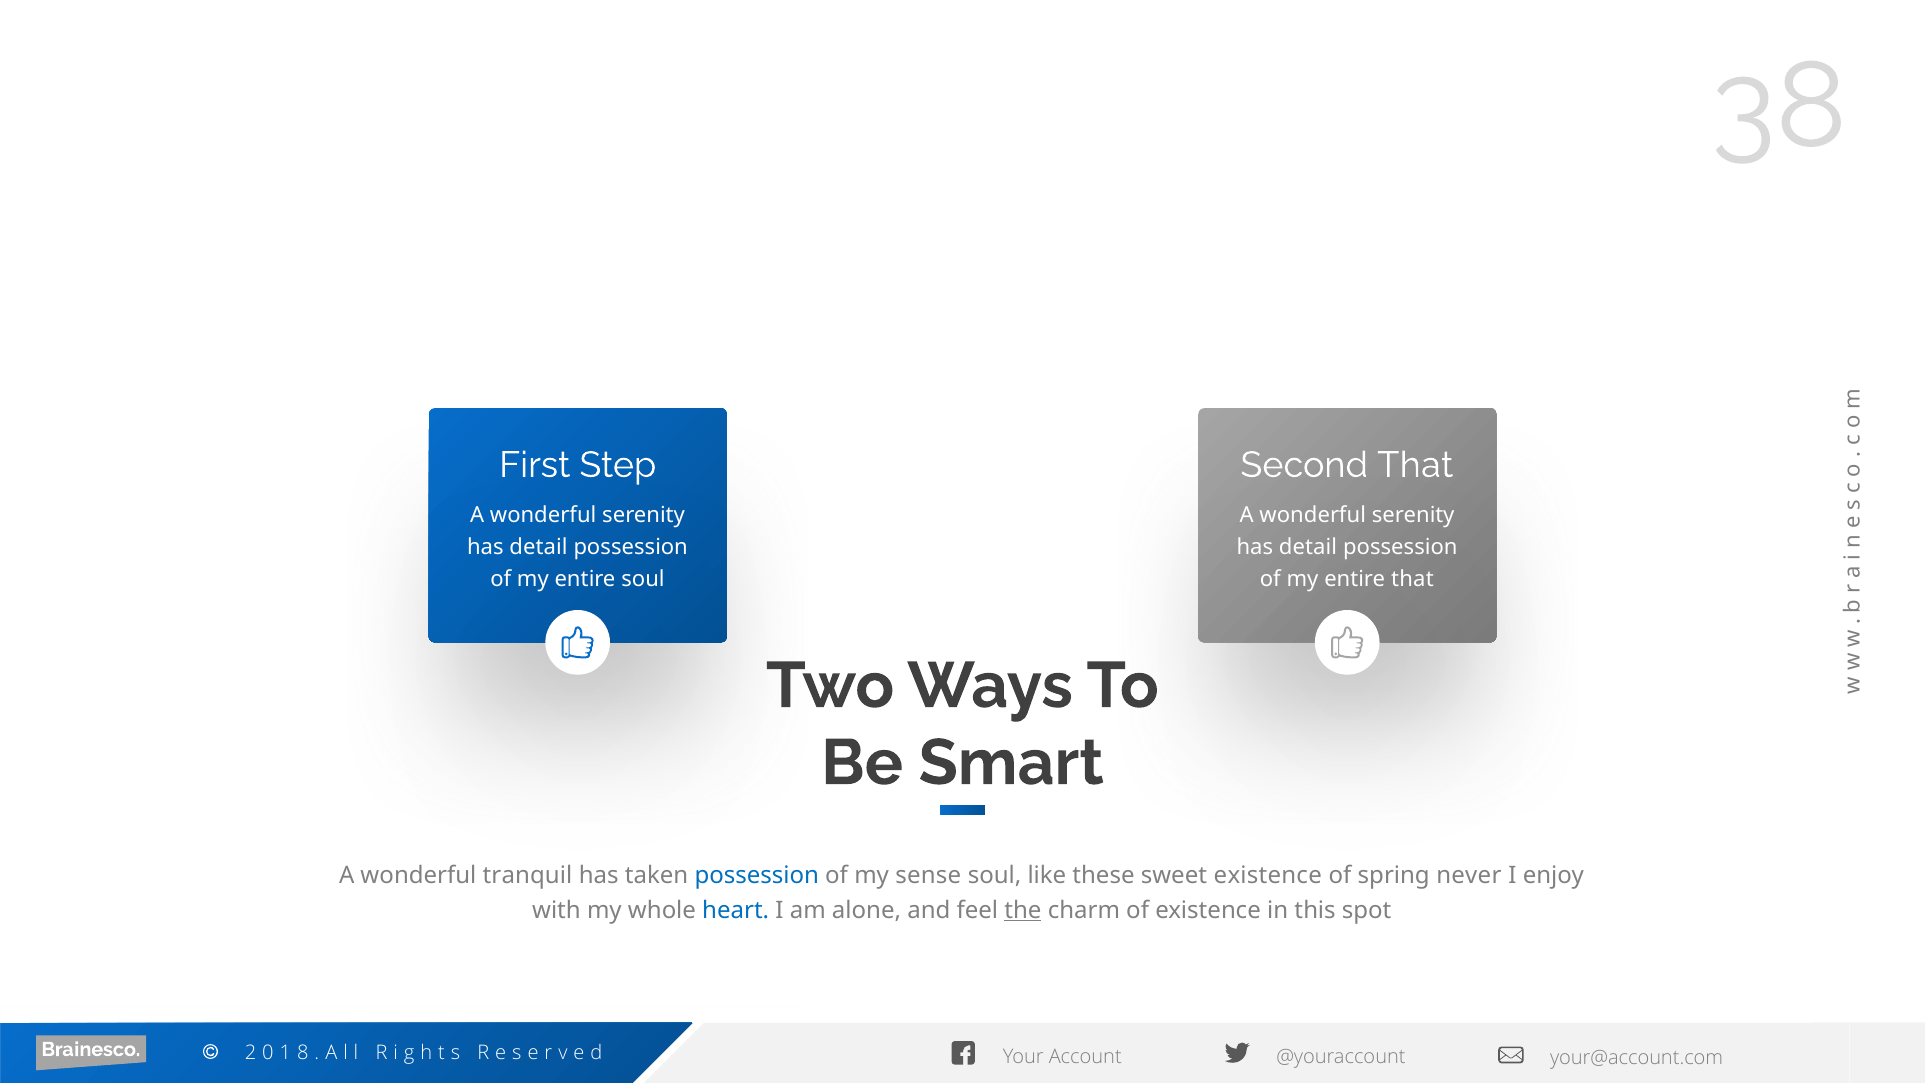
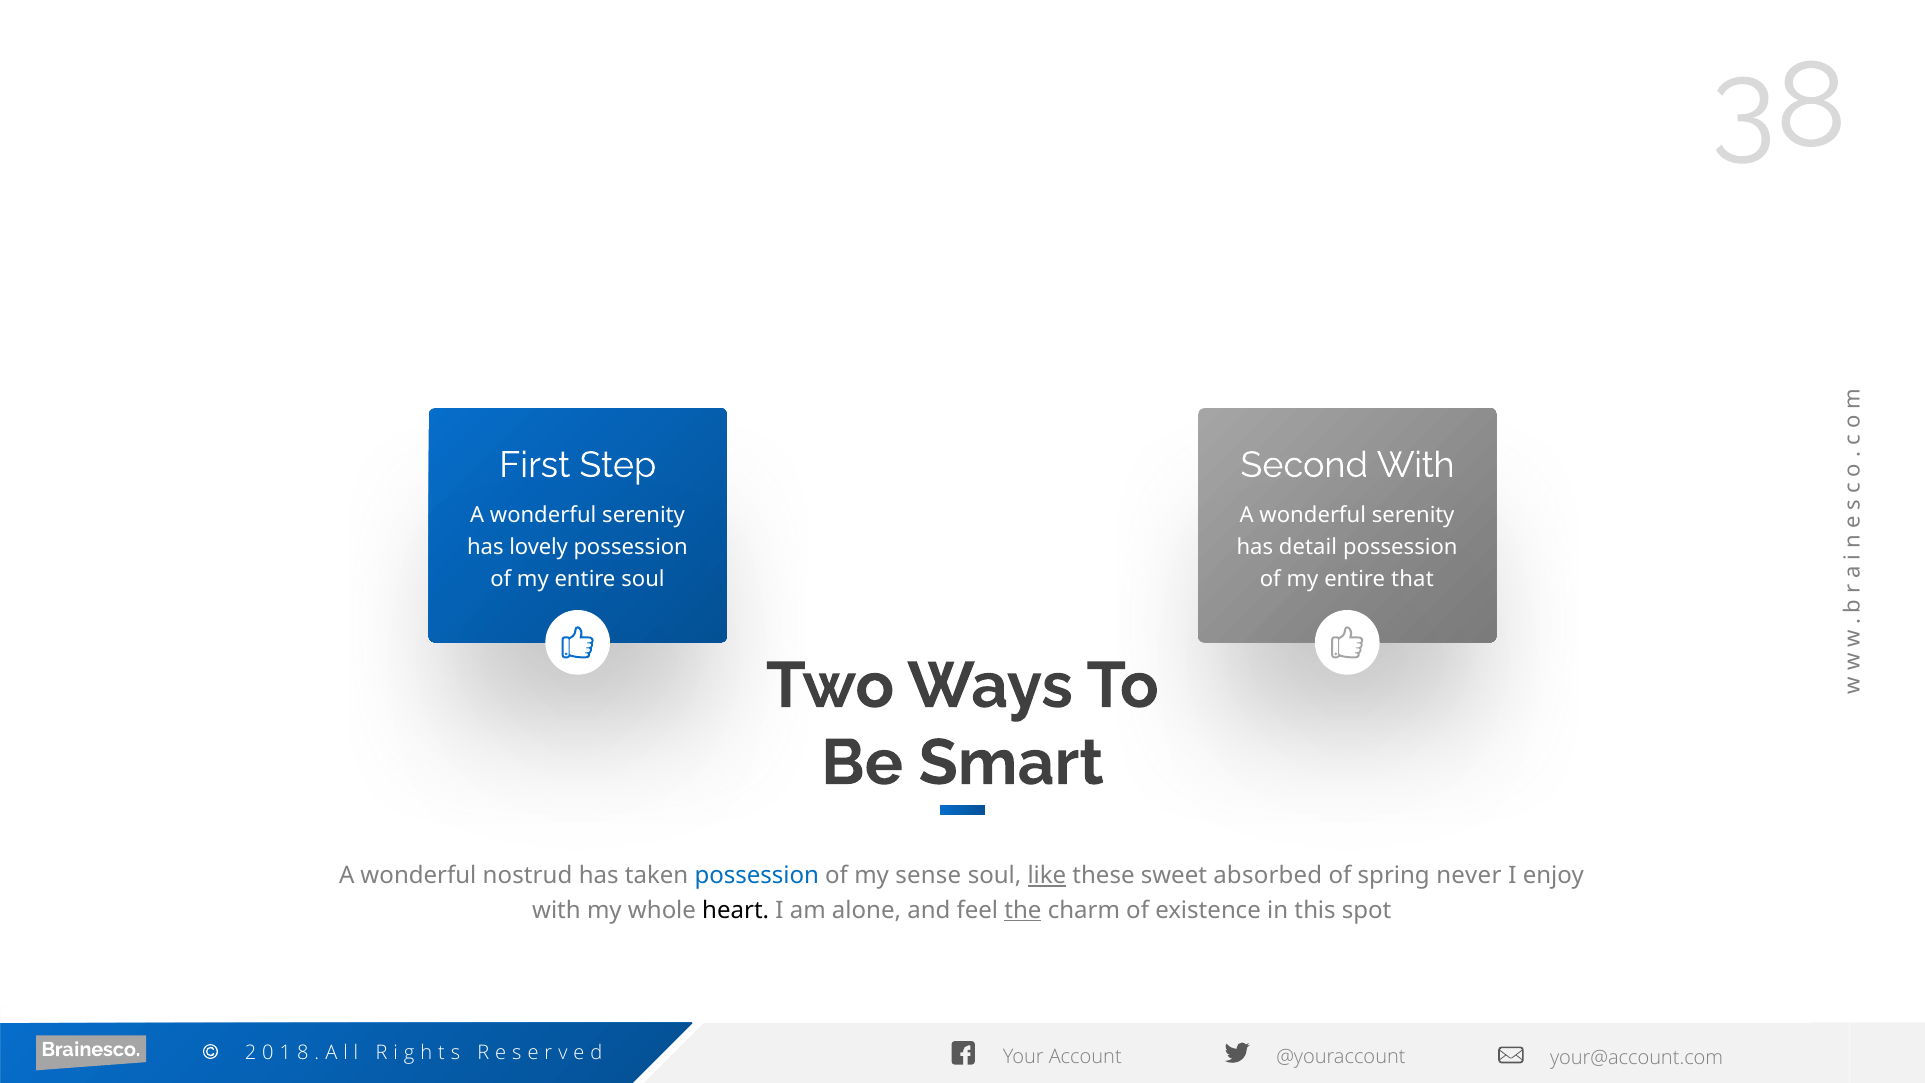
Second That: That -> With (1416, 465)
detail: detail -> lovely (539, 547)
tranquil: tranquil -> nostrud (528, 875)
like underline: none -> present (1047, 875)
sweet existence: existence -> absorbed (1268, 875)
heart colour: blue -> black (736, 910)
